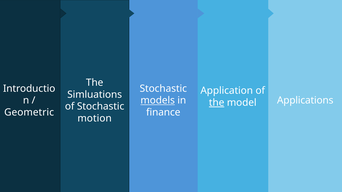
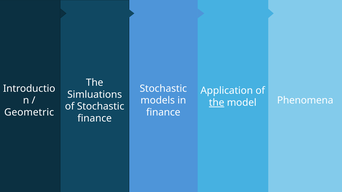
models underline: present -> none (158, 101)
Applications: Applications -> Phenomena (305, 101)
motion: motion -> finance (95, 119)
